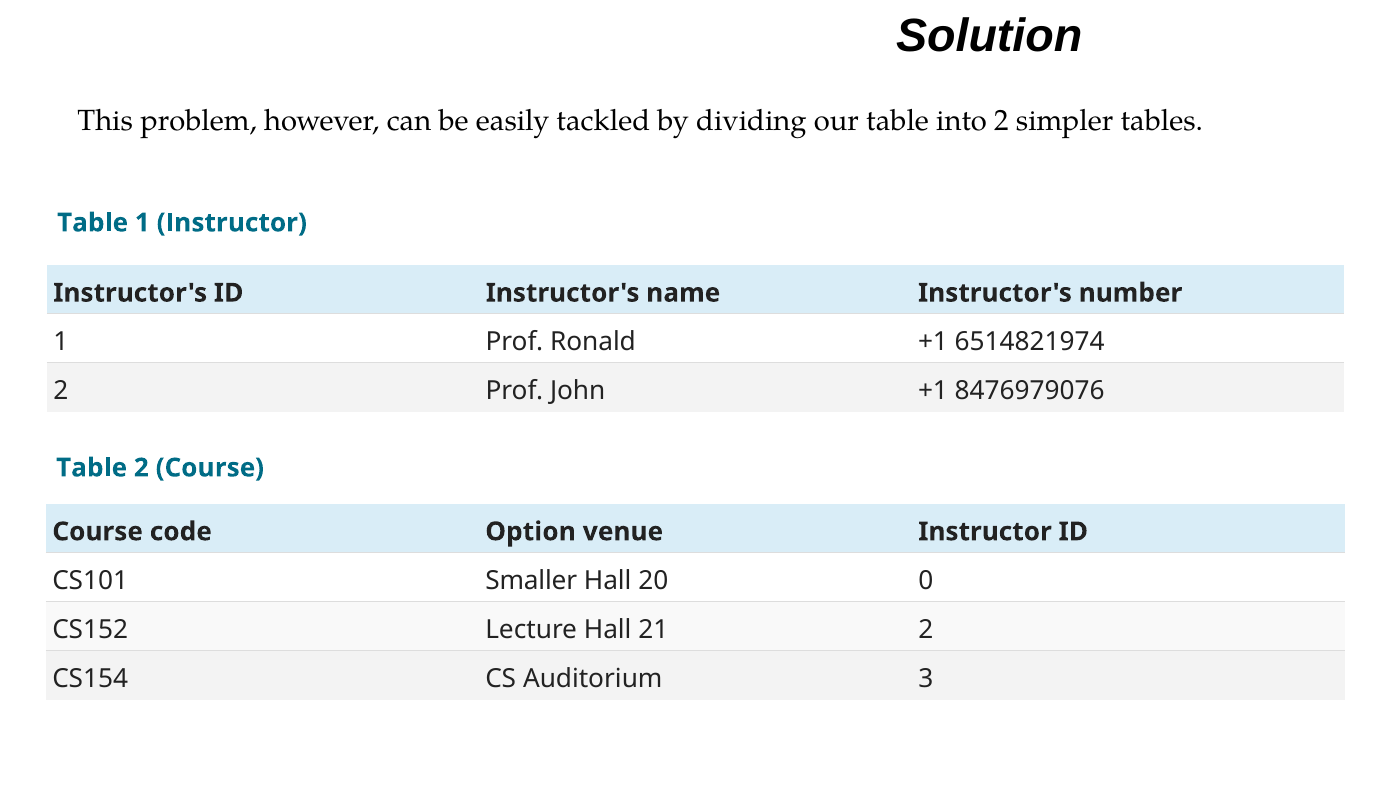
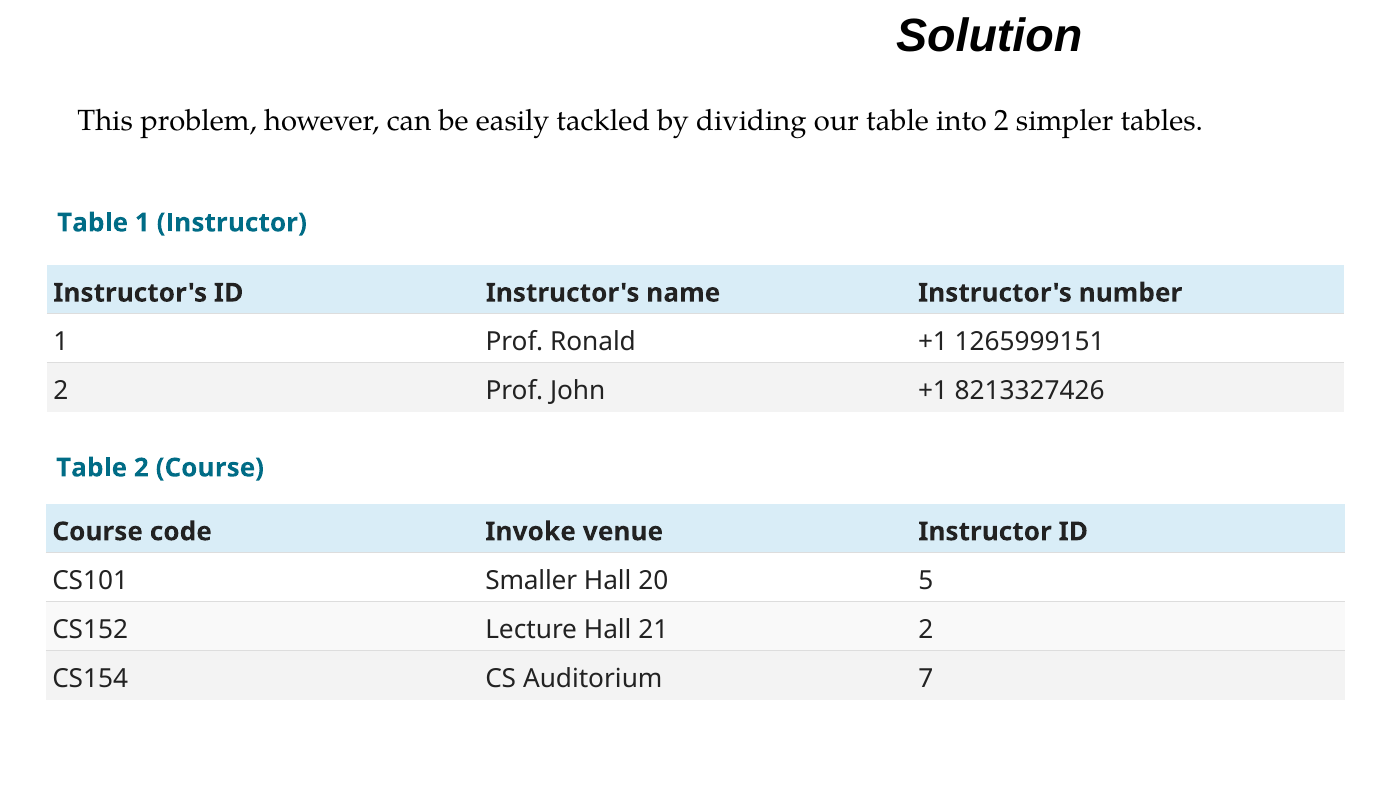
6514821974: 6514821974 -> 1265999151 (1030, 342)
8476979076: 8476979076 -> 8213327426 (1030, 391)
Option: Option -> Invoke (531, 532)
0: 0 -> 5 (926, 581)
3: 3 -> 7 (926, 679)
